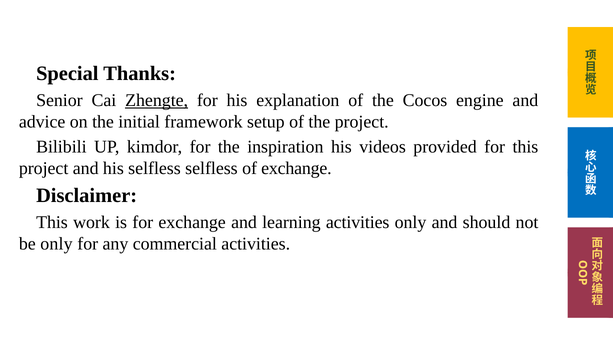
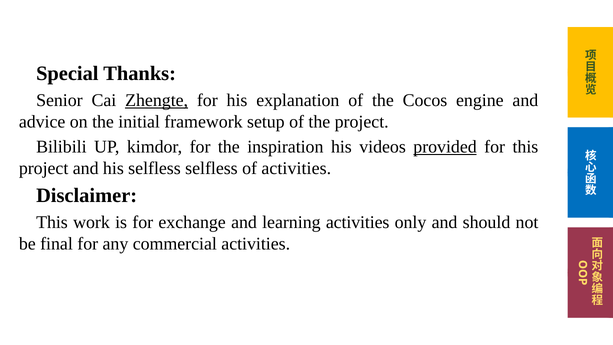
provided underline: none -> present (445, 147)
of exchange: exchange -> activities (296, 168)
be only: only -> final (57, 244)
